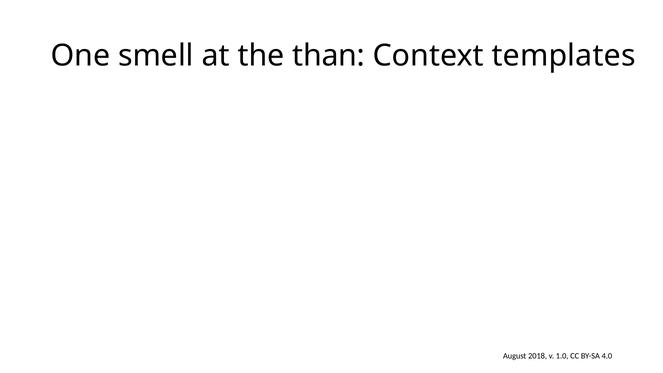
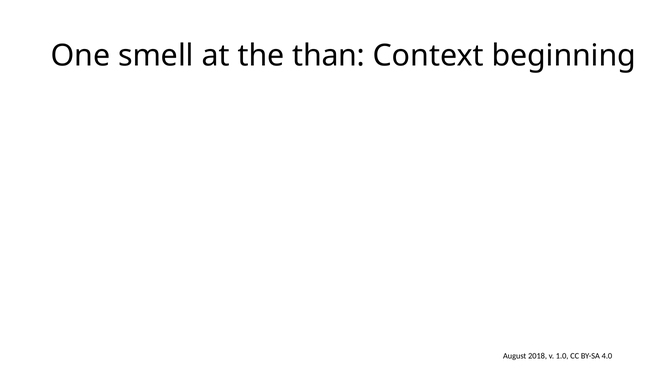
templates: templates -> beginning (564, 56)
